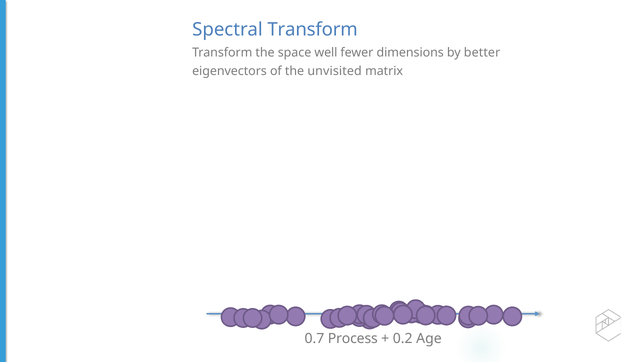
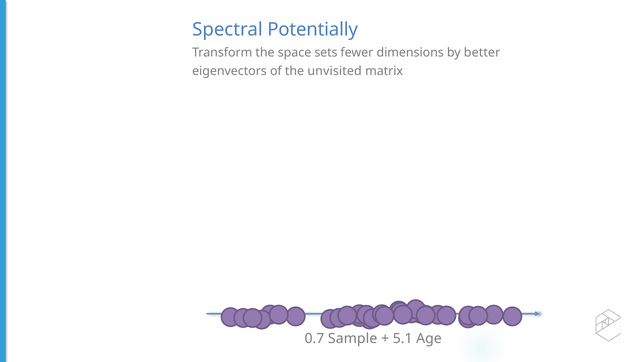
Spectral Transform: Transform -> Potentially (313, 29)
well: well -> sets (326, 53)
Process: Process -> Sample (353, 339)
0.2: 0.2 -> 5.1 (403, 339)
